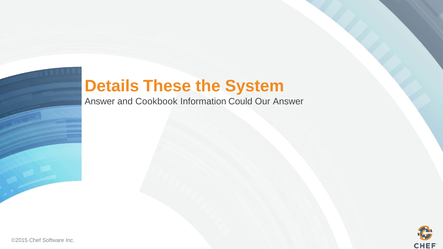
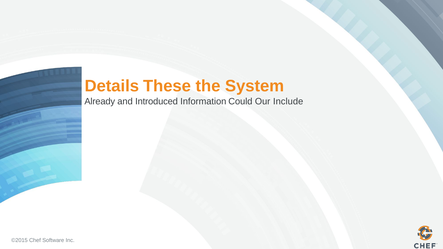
Answer: Answer -> Already (100, 101)
Cookbook: Cookbook -> Introduced (157, 101)
Our Answer: Answer -> Include (288, 101)
